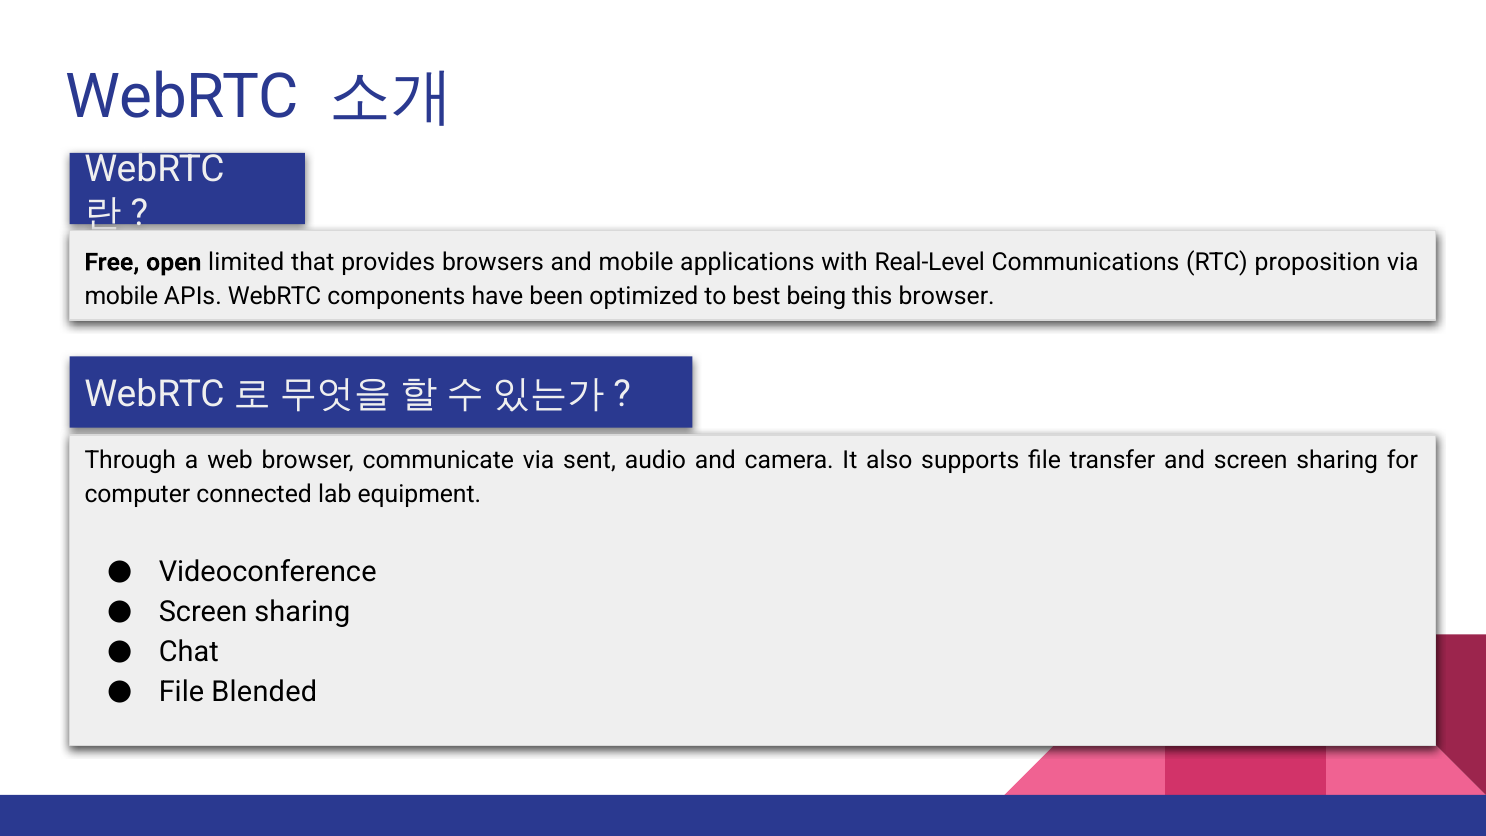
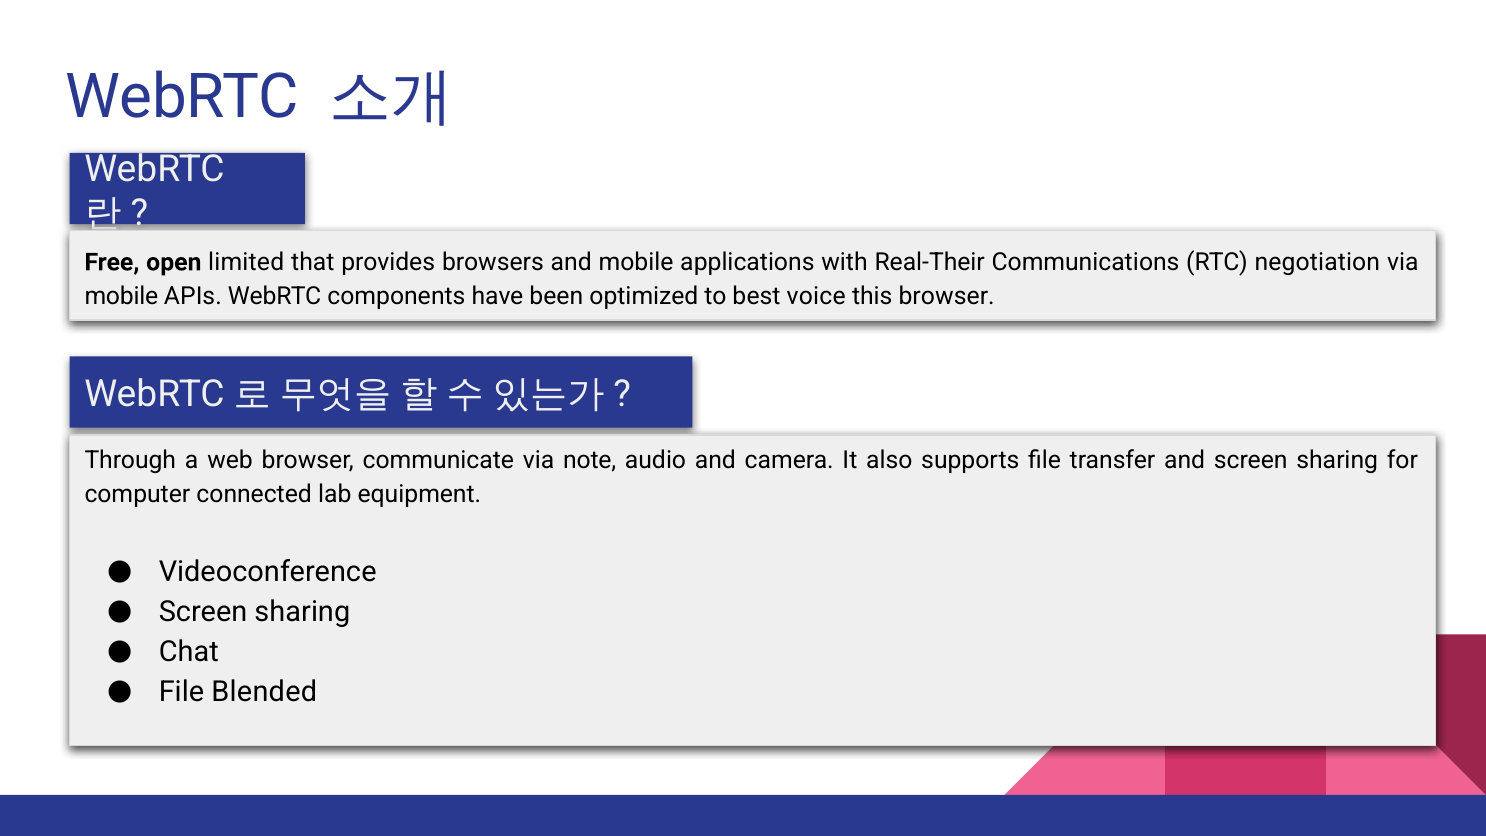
Real-Level: Real-Level -> Real-Their (930, 262)
proposition: proposition -> negotiation (1317, 262)
being: being -> voice (816, 296)
sent: sent -> note (590, 460)
